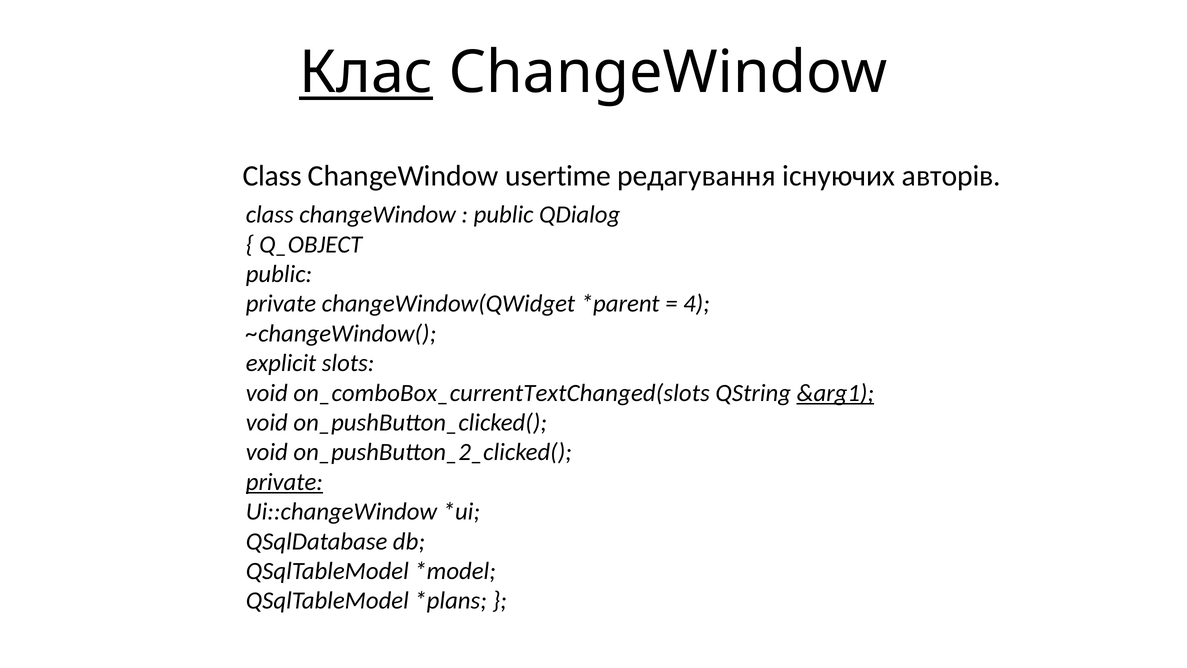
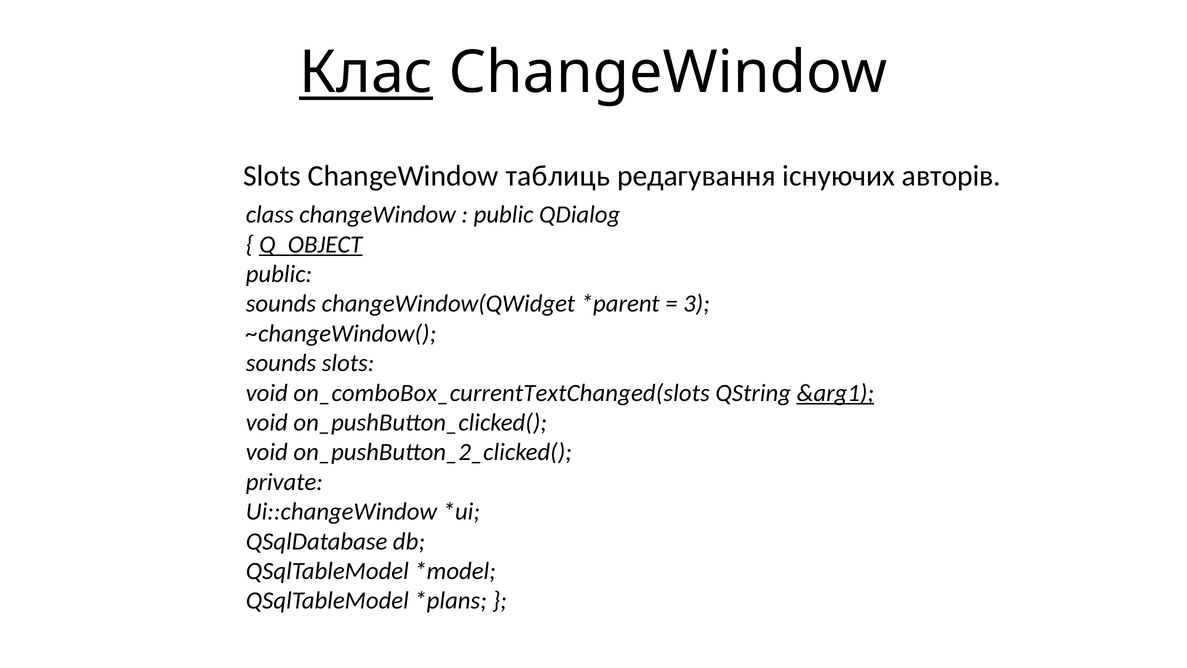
Class: Class -> Slots (272, 176)
usertime: usertime -> таблиць (558, 176)
Q_OBJECT underline: none -> present (311, 244)
private: private -> sounds (281, 304)
4: 4 -> 3 (696, 304)
explicit: explicit -> sounds (281, 363)
private underline: present -> none (284, 482)
